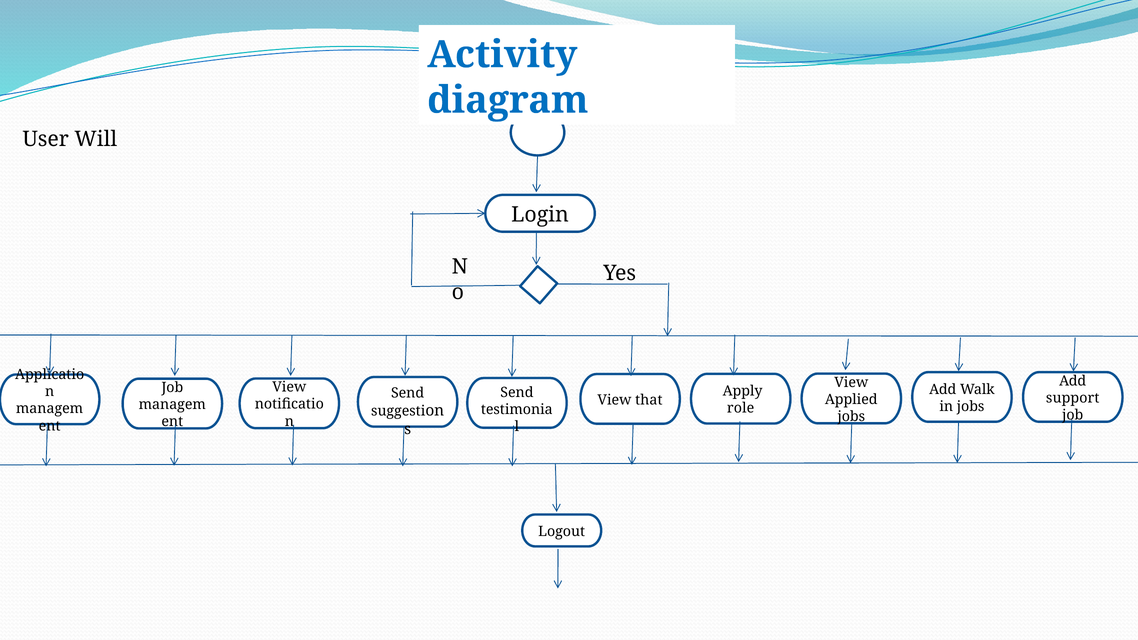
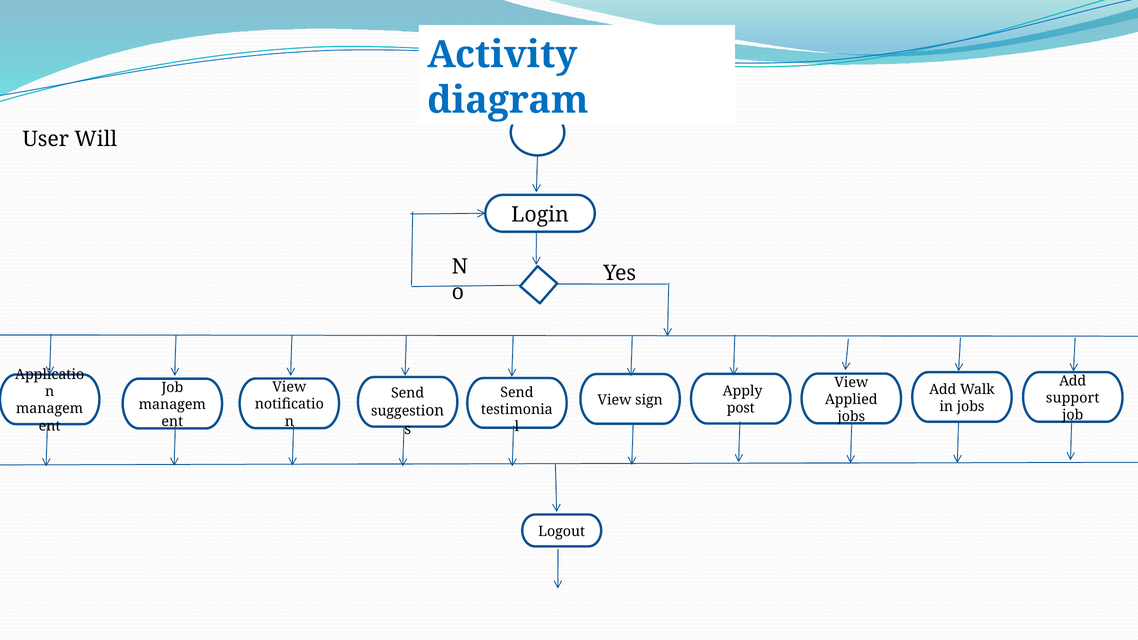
that: that -> sign (649, 400)
role: role -> post (741, 408)
